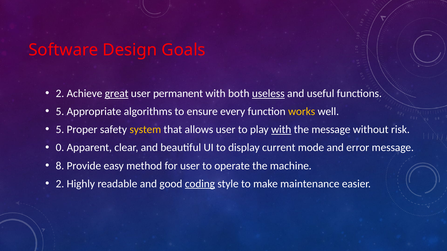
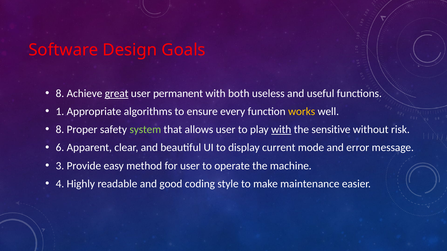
2: 2 -> 8 (60, 94)
useless underline: present -> none (268, 94)
5: 5 -> 1 (60, 112)
5: 5 -> 8 (60, 130)
system colour: yellow -> light green (145, 130)
the message: message -> sensitive (331, 130)
0: 0 -> 6 (60, 148)
8: 8 -> 3 (60, 166)
2: 2 -> 4 (60, 184)
coding underline: present -> none (200, 184)
